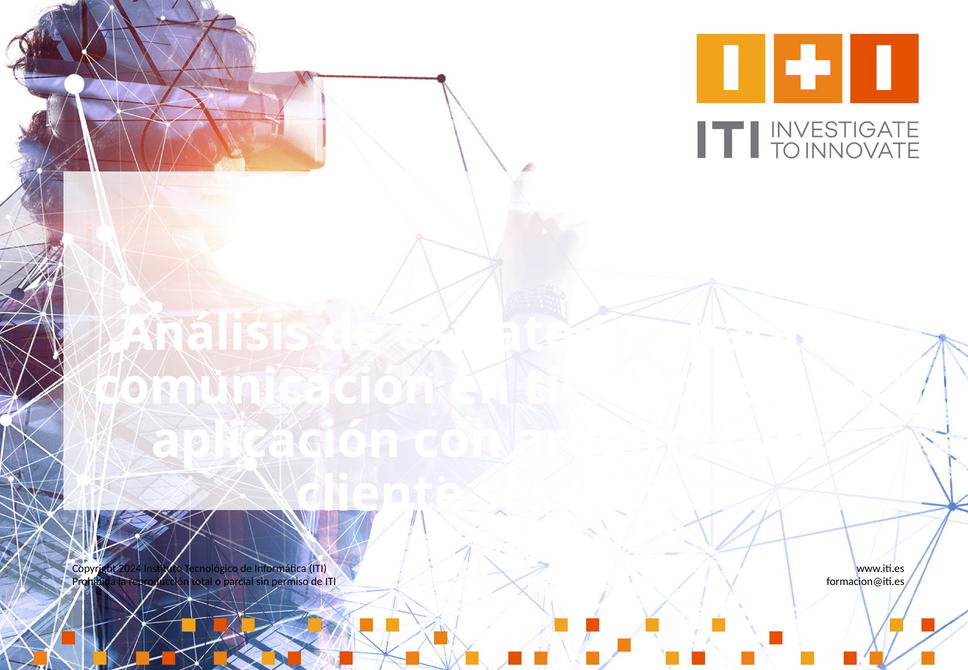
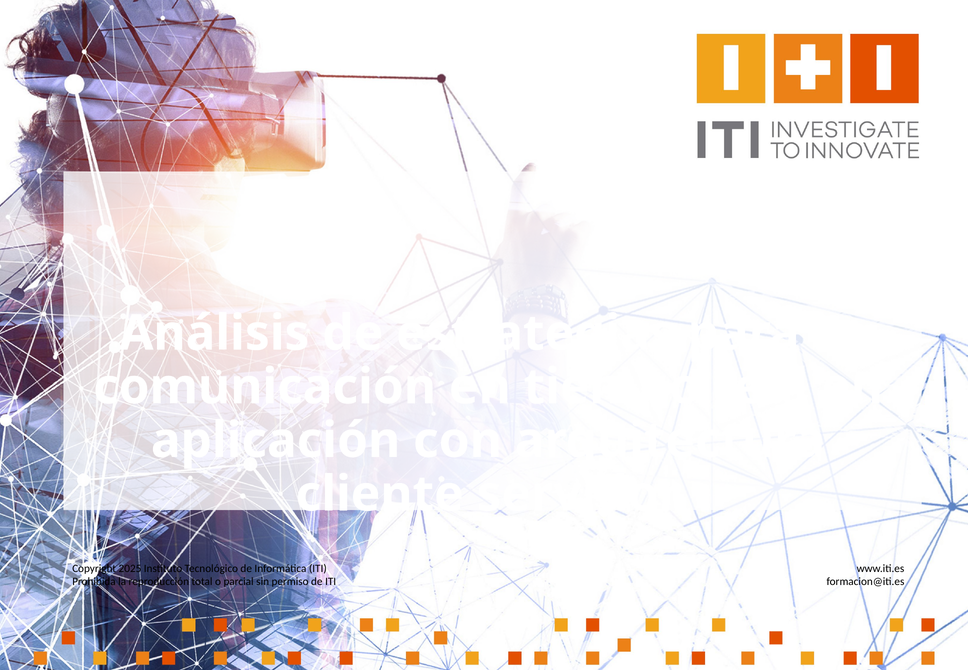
2024: 2024 -> 2025 (130, 568)
